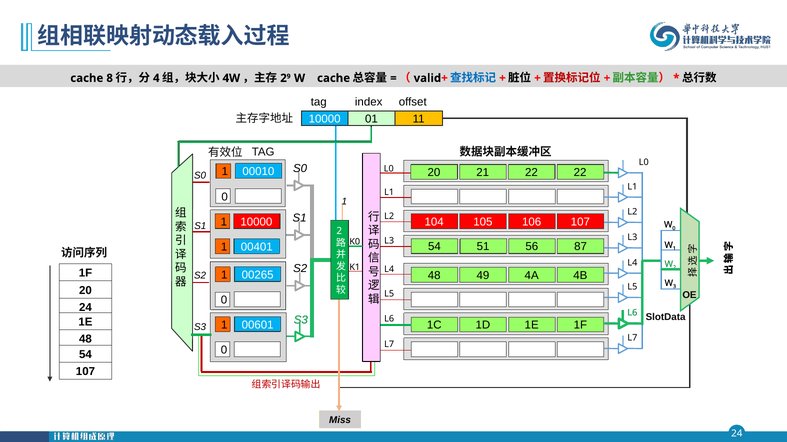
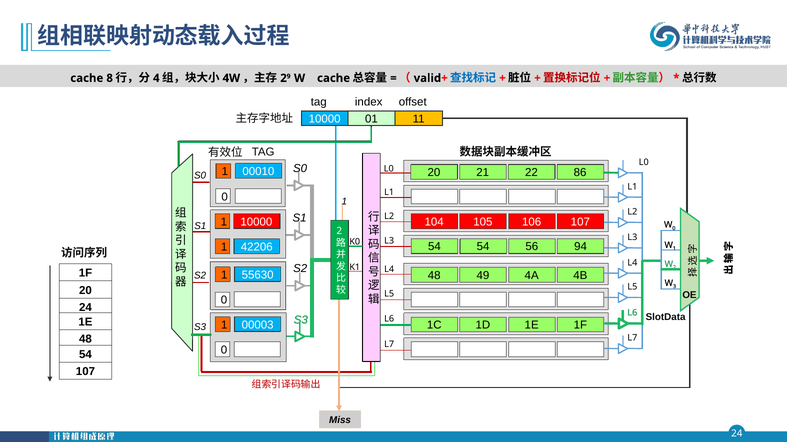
22 22: 22 -> 86 (580, 173)
54 51: 51 -> 54 (483, 247)
87: 87 -> 94 (581, 247)
00401: 00401 -> 42206 (257, 247)
00265: 00265 -> 55630 (258, 275)
00601: 00601 -> 00003 (258, 325)
